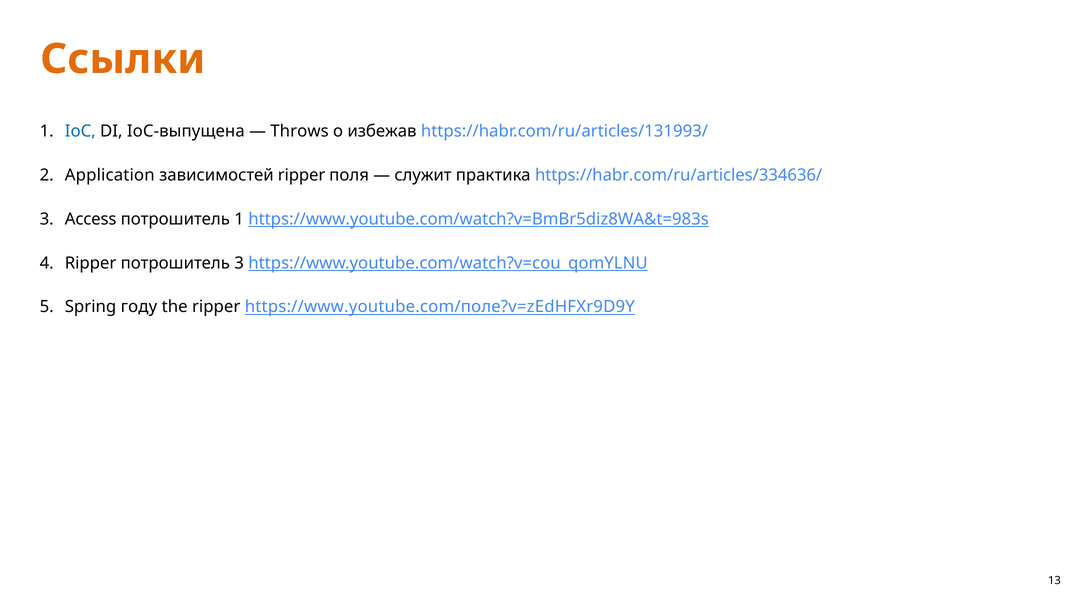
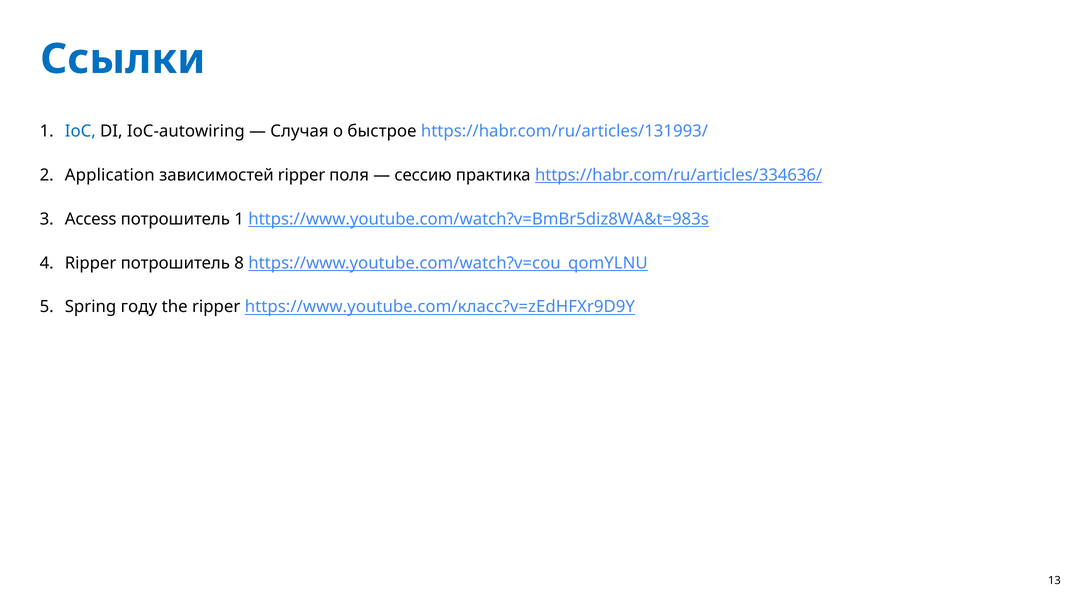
Ссылки colour: orange -> blue (123, 59)
IoC-выпущена: IoC-выпущена -> IoC-autowiring (186, 131)
Throws: Throws -> Случая (300, 131)
избежав: избежав -> быстрое (382, 131)
служит: служит -> сессию (423, 175)
https://habr.com/ru/articles/334636/ underline: none -> present (679, 175)
потрошитель 3: 3 -> 8 (239, 263)
https://www.youtube.com/поле?v=zEdHFXr9D9Y: https://www.youtube.com/поле?v=zEdHFXr9D9Y -> https://www.youtube.com/класс?v=zEdHFXr9D9Y (440, 307)
